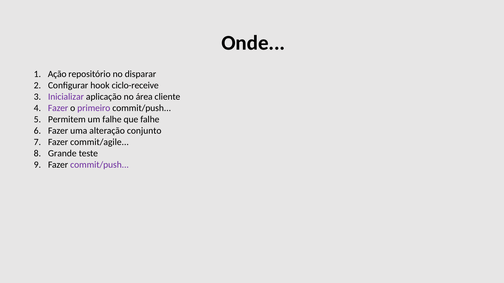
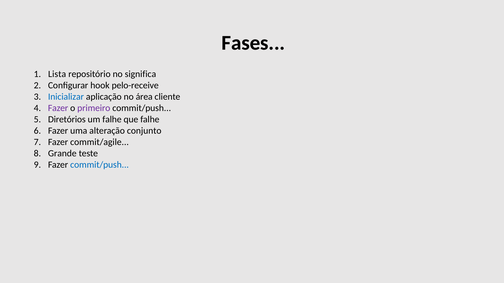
Onde: Onde -> Fases (253, 43)
Ação: Ação -> Lista (57, 74)
disparar: disparar -> significa (140, 74)
ciclo-receive: ciclo-receive -> pelo-receive (135, 86)
Inicializar colour: purple -> blue (66, 97)
Permitem: Permitem -> Diretórios (67, 120)
commit/push colour: purple -> blue (100, 165)
